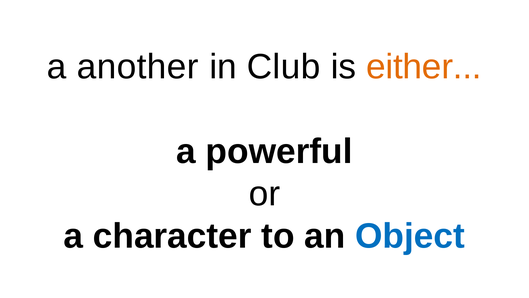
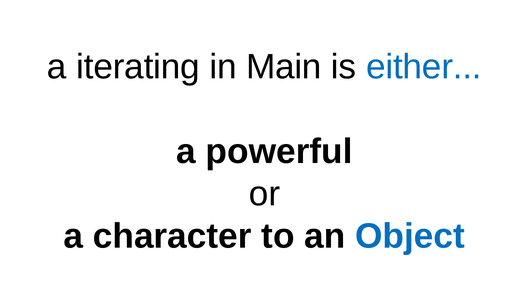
another: another -> iterating (138, 67)
Club: Club -> Main (284, 67)
either colour: orange -> blue (424, 67)
